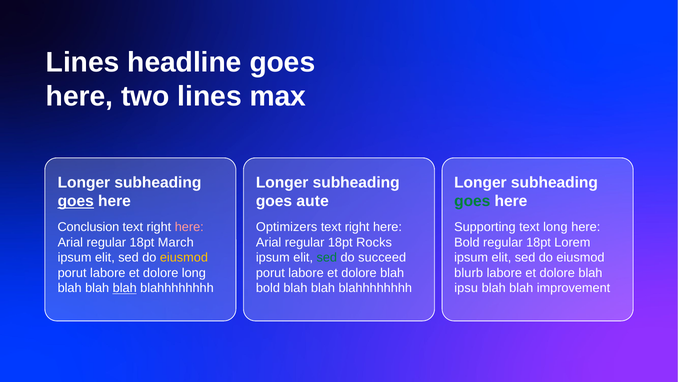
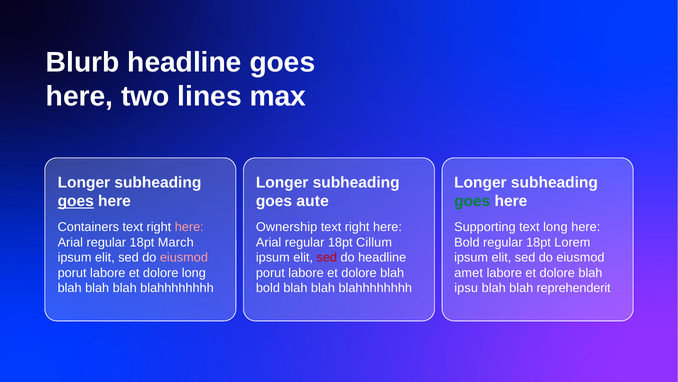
Lines: Lines -> Blurb (83, 62)
Conclusion: Conclusion -> Containers (88, 227)
Optimizers: Optimizers -> Ownership (287, 227)
Rocks: Rocks -> Cillum (374, 242)
eiusmod colour: yellow -> pink (184, 257)
sed colour: green -> red (327, 257)
do succeed: succeed -> headline (382, 257)
blurb: blurb -> amet (469, 273)
blah underline: present -> none (125, 288)
improvement: improvement -> reprehenderit (574, 288)
